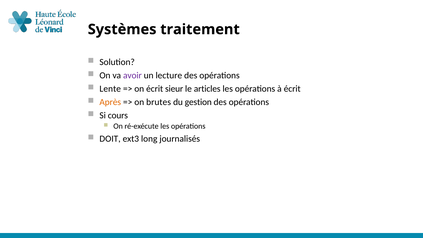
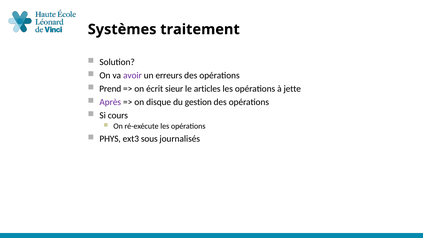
lecture: lecture -> erreurs (169, 75)
Lente: Lente -> Prend (110, 89)
à écrit: écrit -> jette (292, 89)
Après colour: orange -> purple (110, 102)
brutes: brutes -> disque (159, 102)
DOIT: DOIT -> PHYS (110, 139)
long: long -> sous (149, 139)
